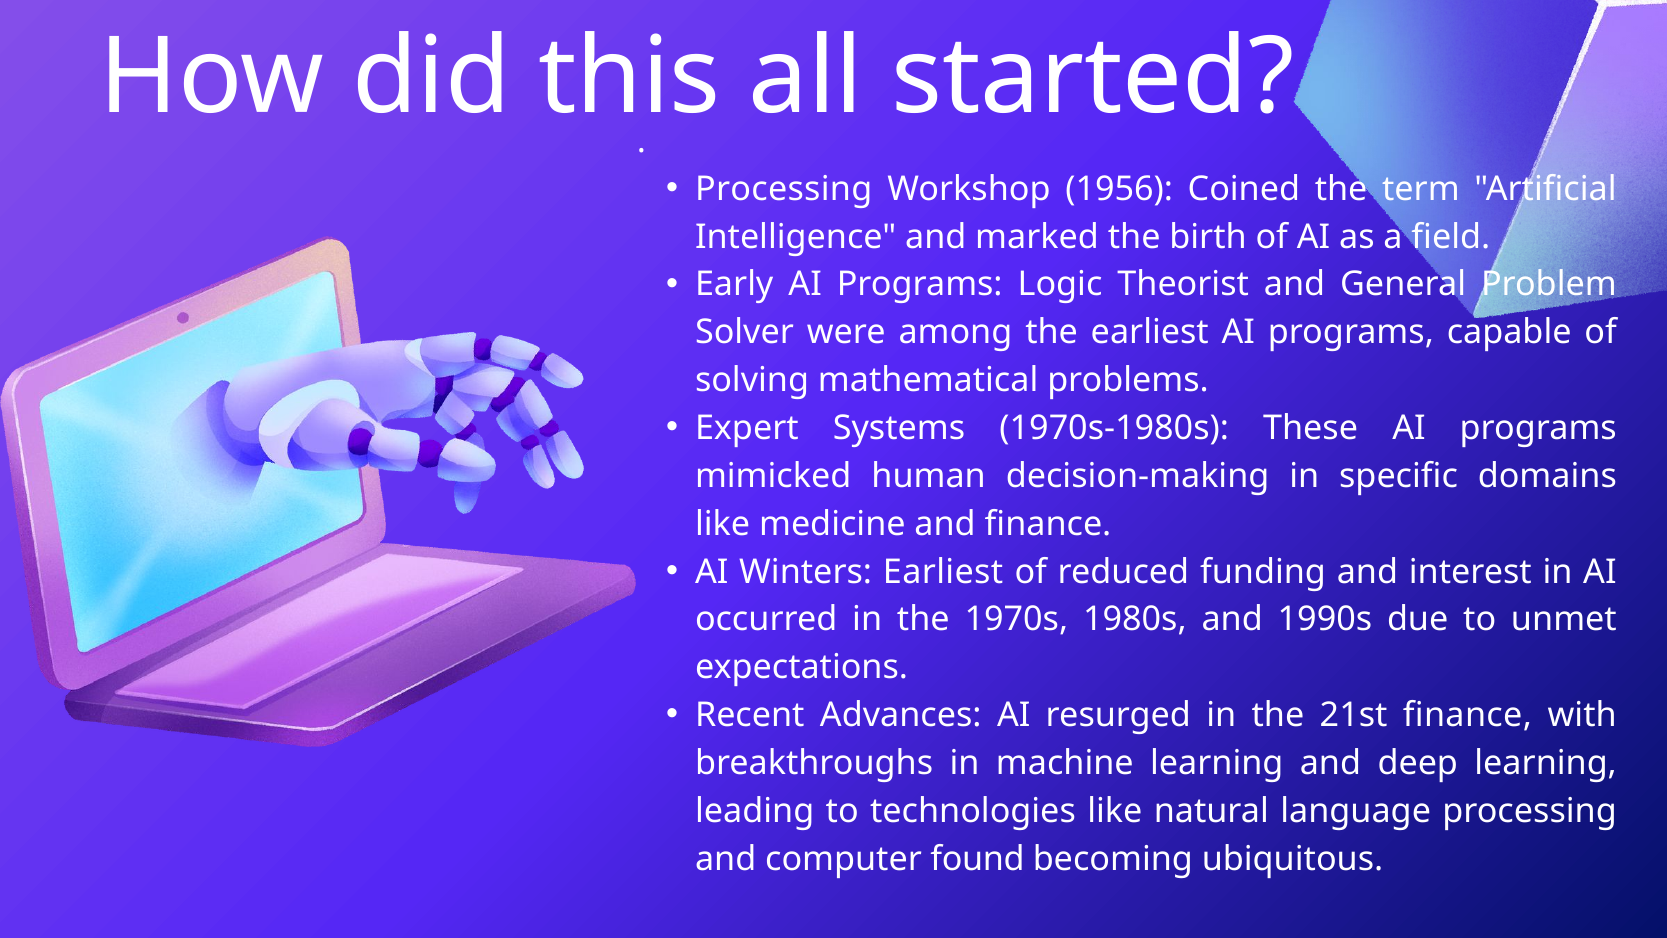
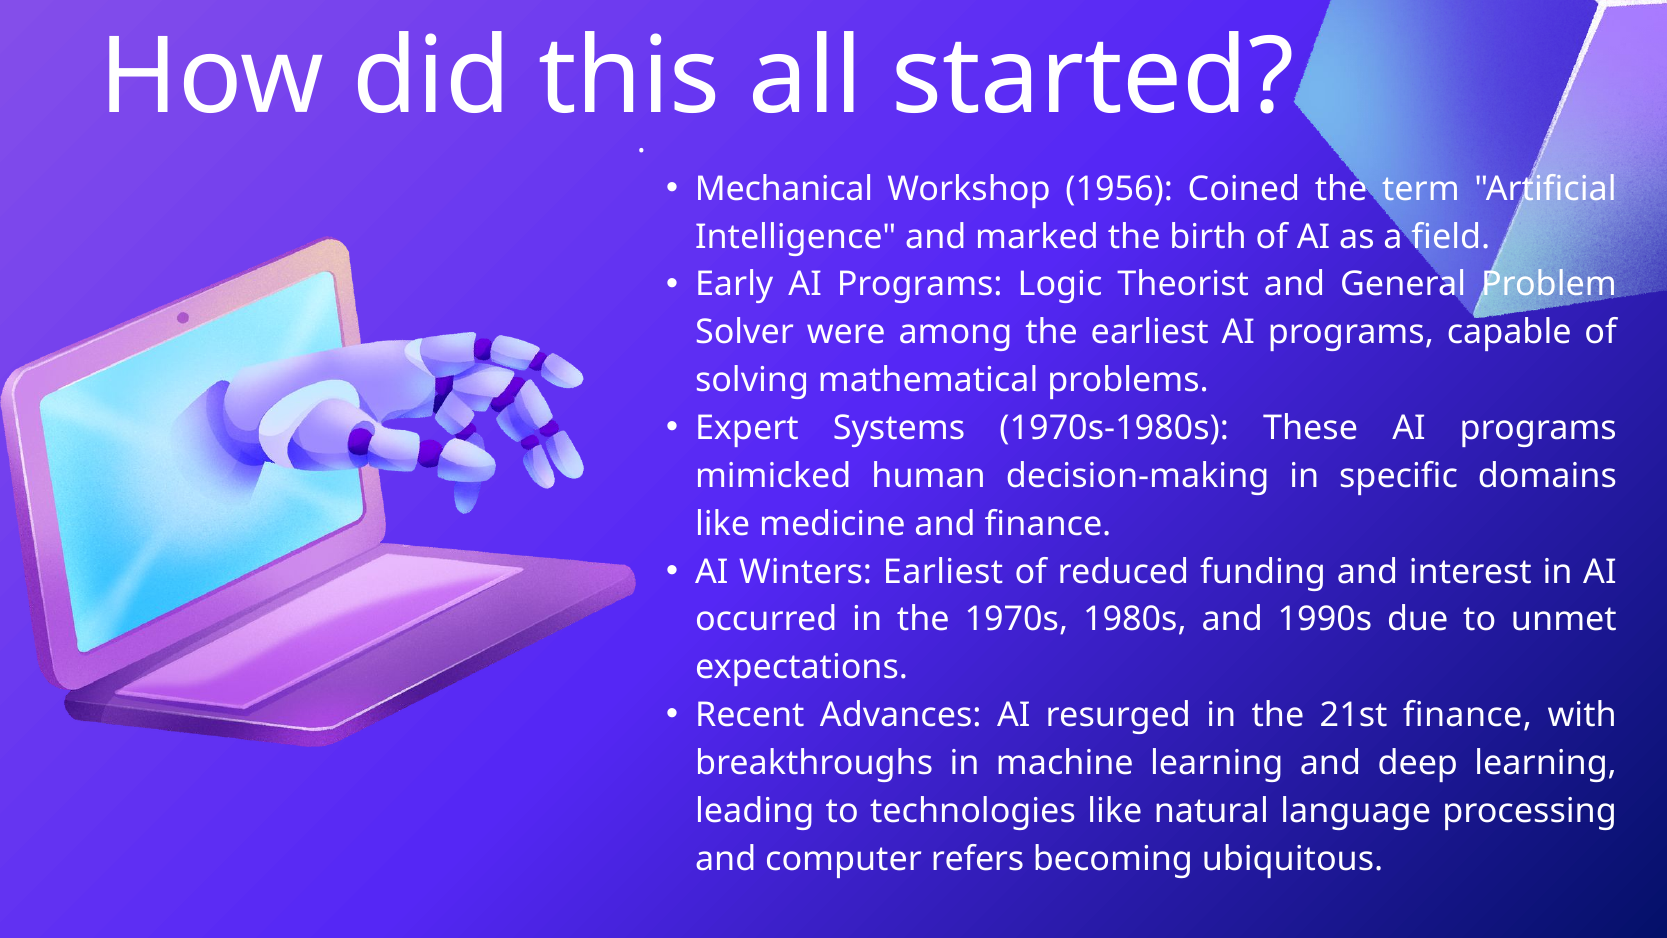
Processing: Processing -> Mechanical (784, 189)
found: found -> refers (977, 859)
